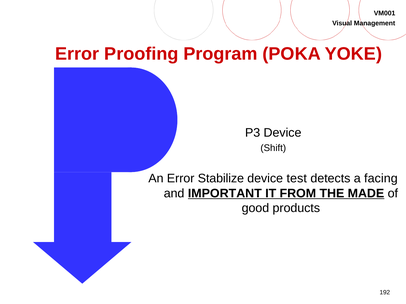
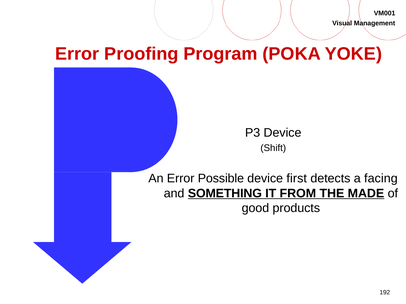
Stabilize: Stabilize -> Possible (221, 179)
test: test -> first (297, 179)
IMPORTANT: IMPORTANT -> SOMETHING (225, 194)
